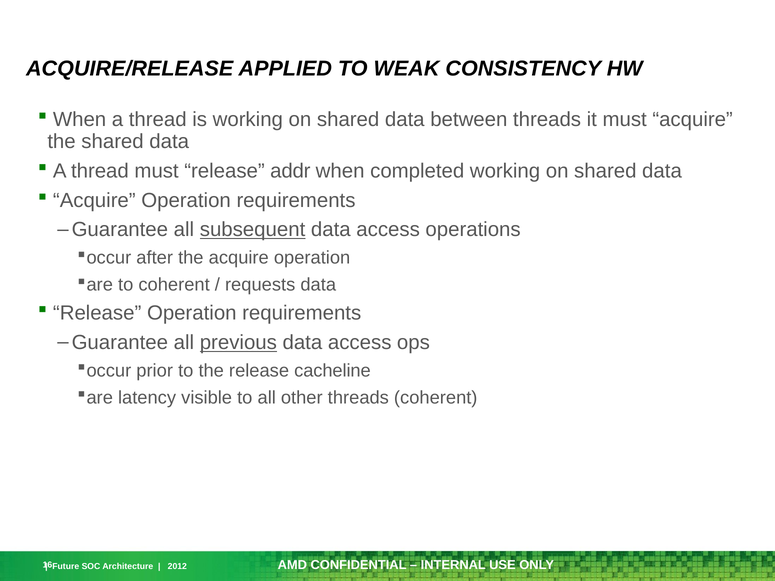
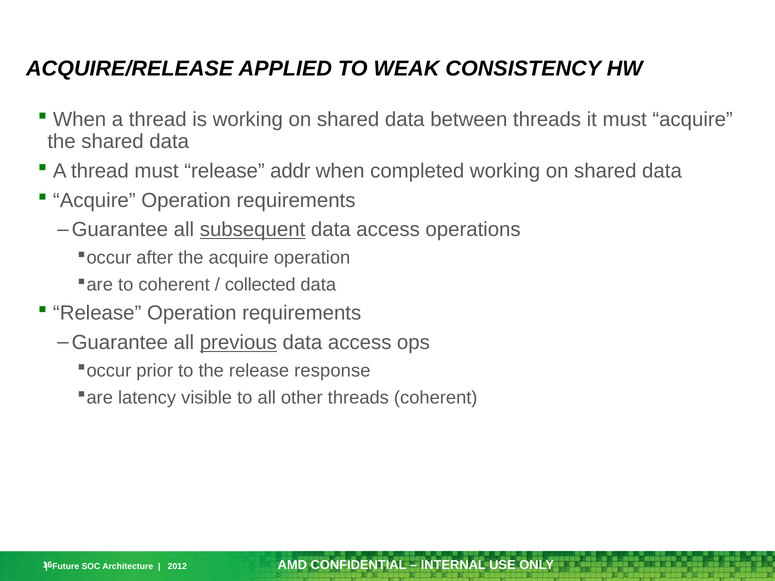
requests: requests -> collected (260, 285)
cacheline: cacheline -> response (332, 371)
